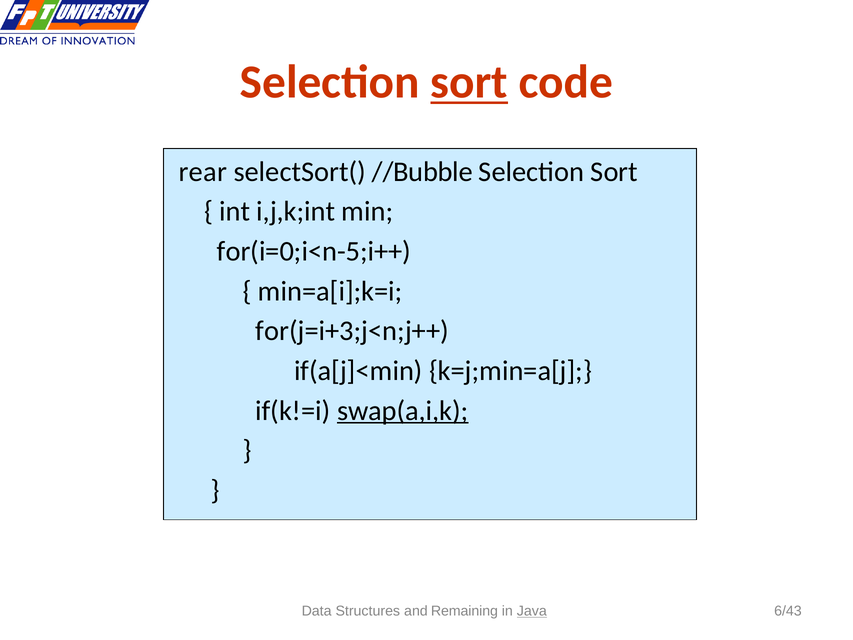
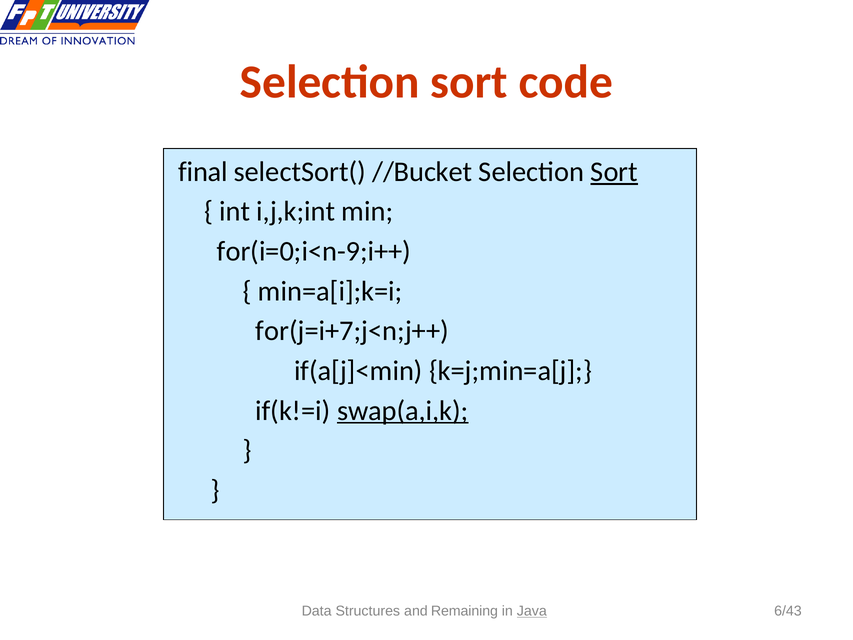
sort underline: present -> none (469, 82)
rear: rear -> final (203, 172)
//Bubble: //Bubble -> //Bucket (422, 172)
Sort underline: none -> present (614, 172)
for(i=0;i<n-5;i++: for(i=0;i<n-5;i++ -> for(i=0;i<n-9;i++ (314, 251)
for(j=i+3;j<n;j++: for(j=i+3;j<n;j++ -> for(j=i+7;j<n;j++ (352, 331)
